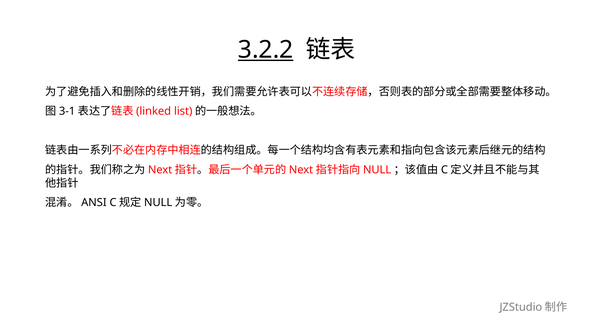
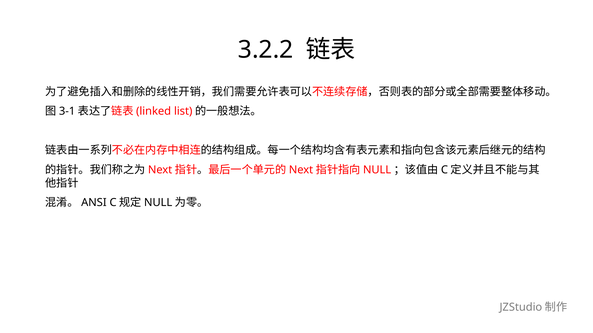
3.2.2 underline: present -> none (266, 50)
